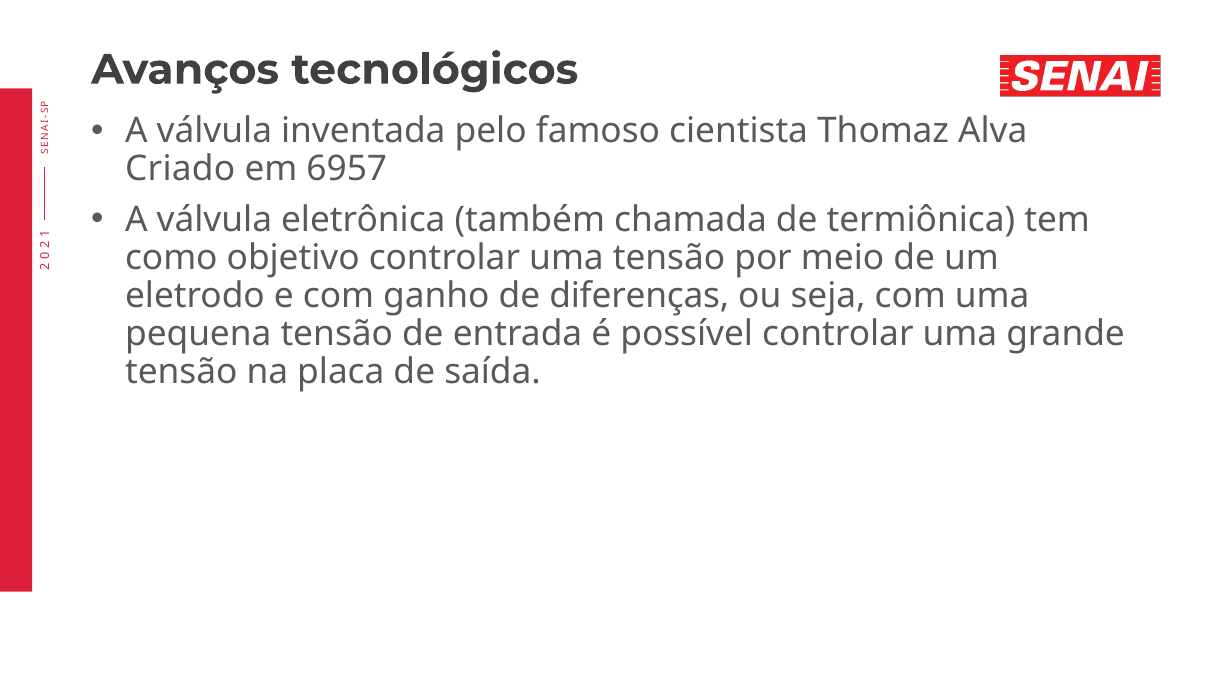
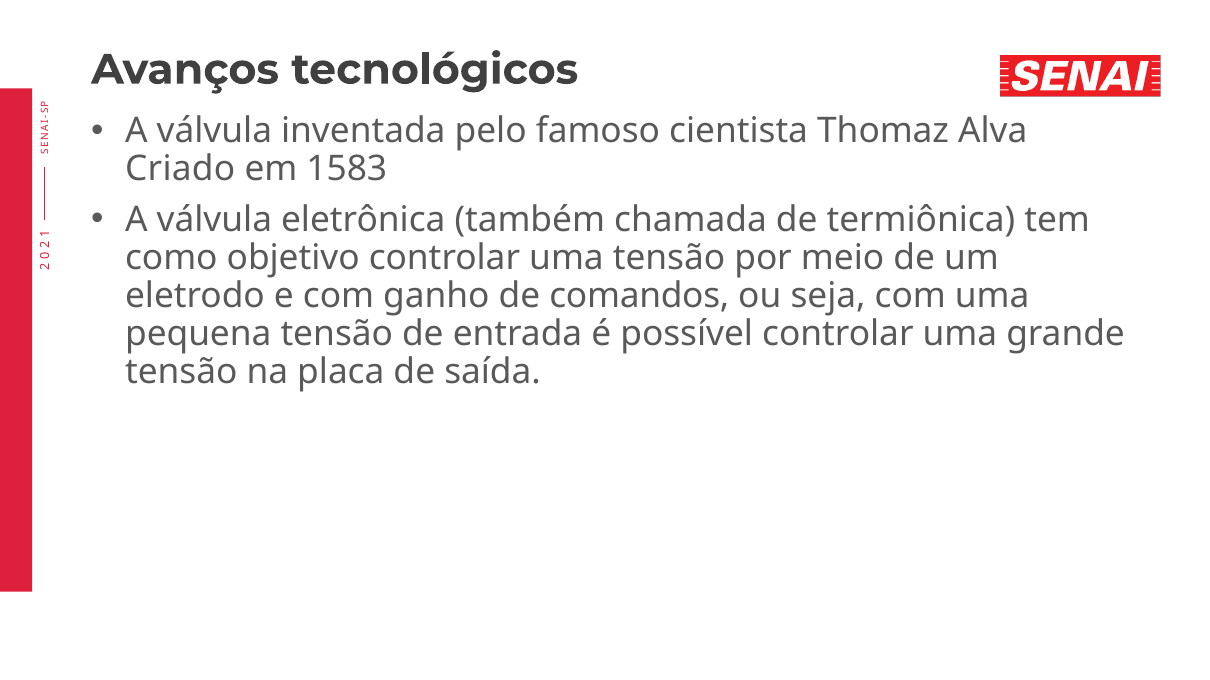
6957: 6957 -> 1583 (347, 169)
diferenças: diferenças -> comandos (639, 296)
